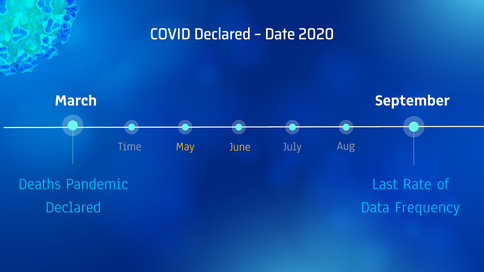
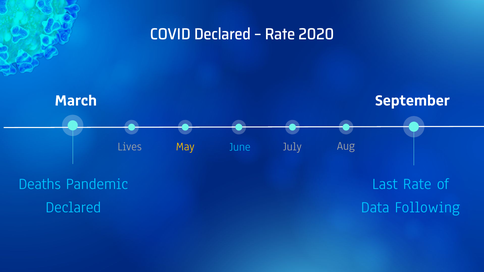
Date: Date -> Rate (280, 34)
Time: Time -> Lives (130, 147)
June colour: yellow -> light blue (240, 147)
Frequency: Frequency -> Following (427, 207)
